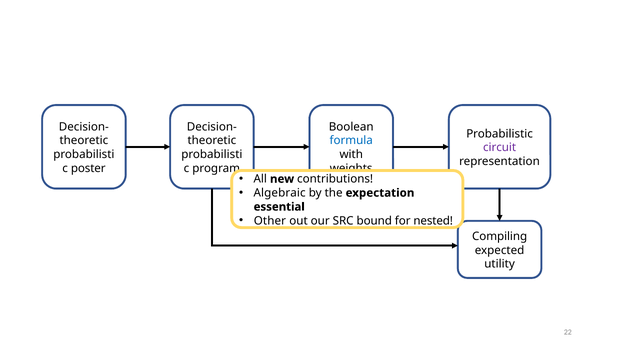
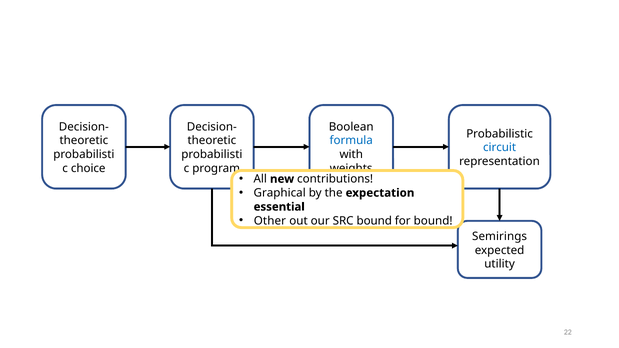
circuit colour: purple -> blue (500, 148)
poster: poster -> choice (88, 169)
Algebraic: Algebraic -> Graphical (280, 193)
for nested: nested -> bound (433, 221)
Compiling: Compiling -> Semirings (500, 236)
